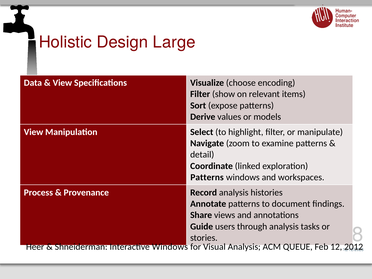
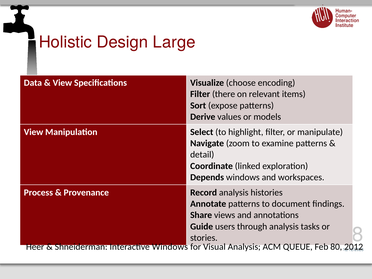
show: show -> there (224, 94)
Patterns: Patterns -> Depends (207, 177)
12: 12 -> 80 (336, 247)
